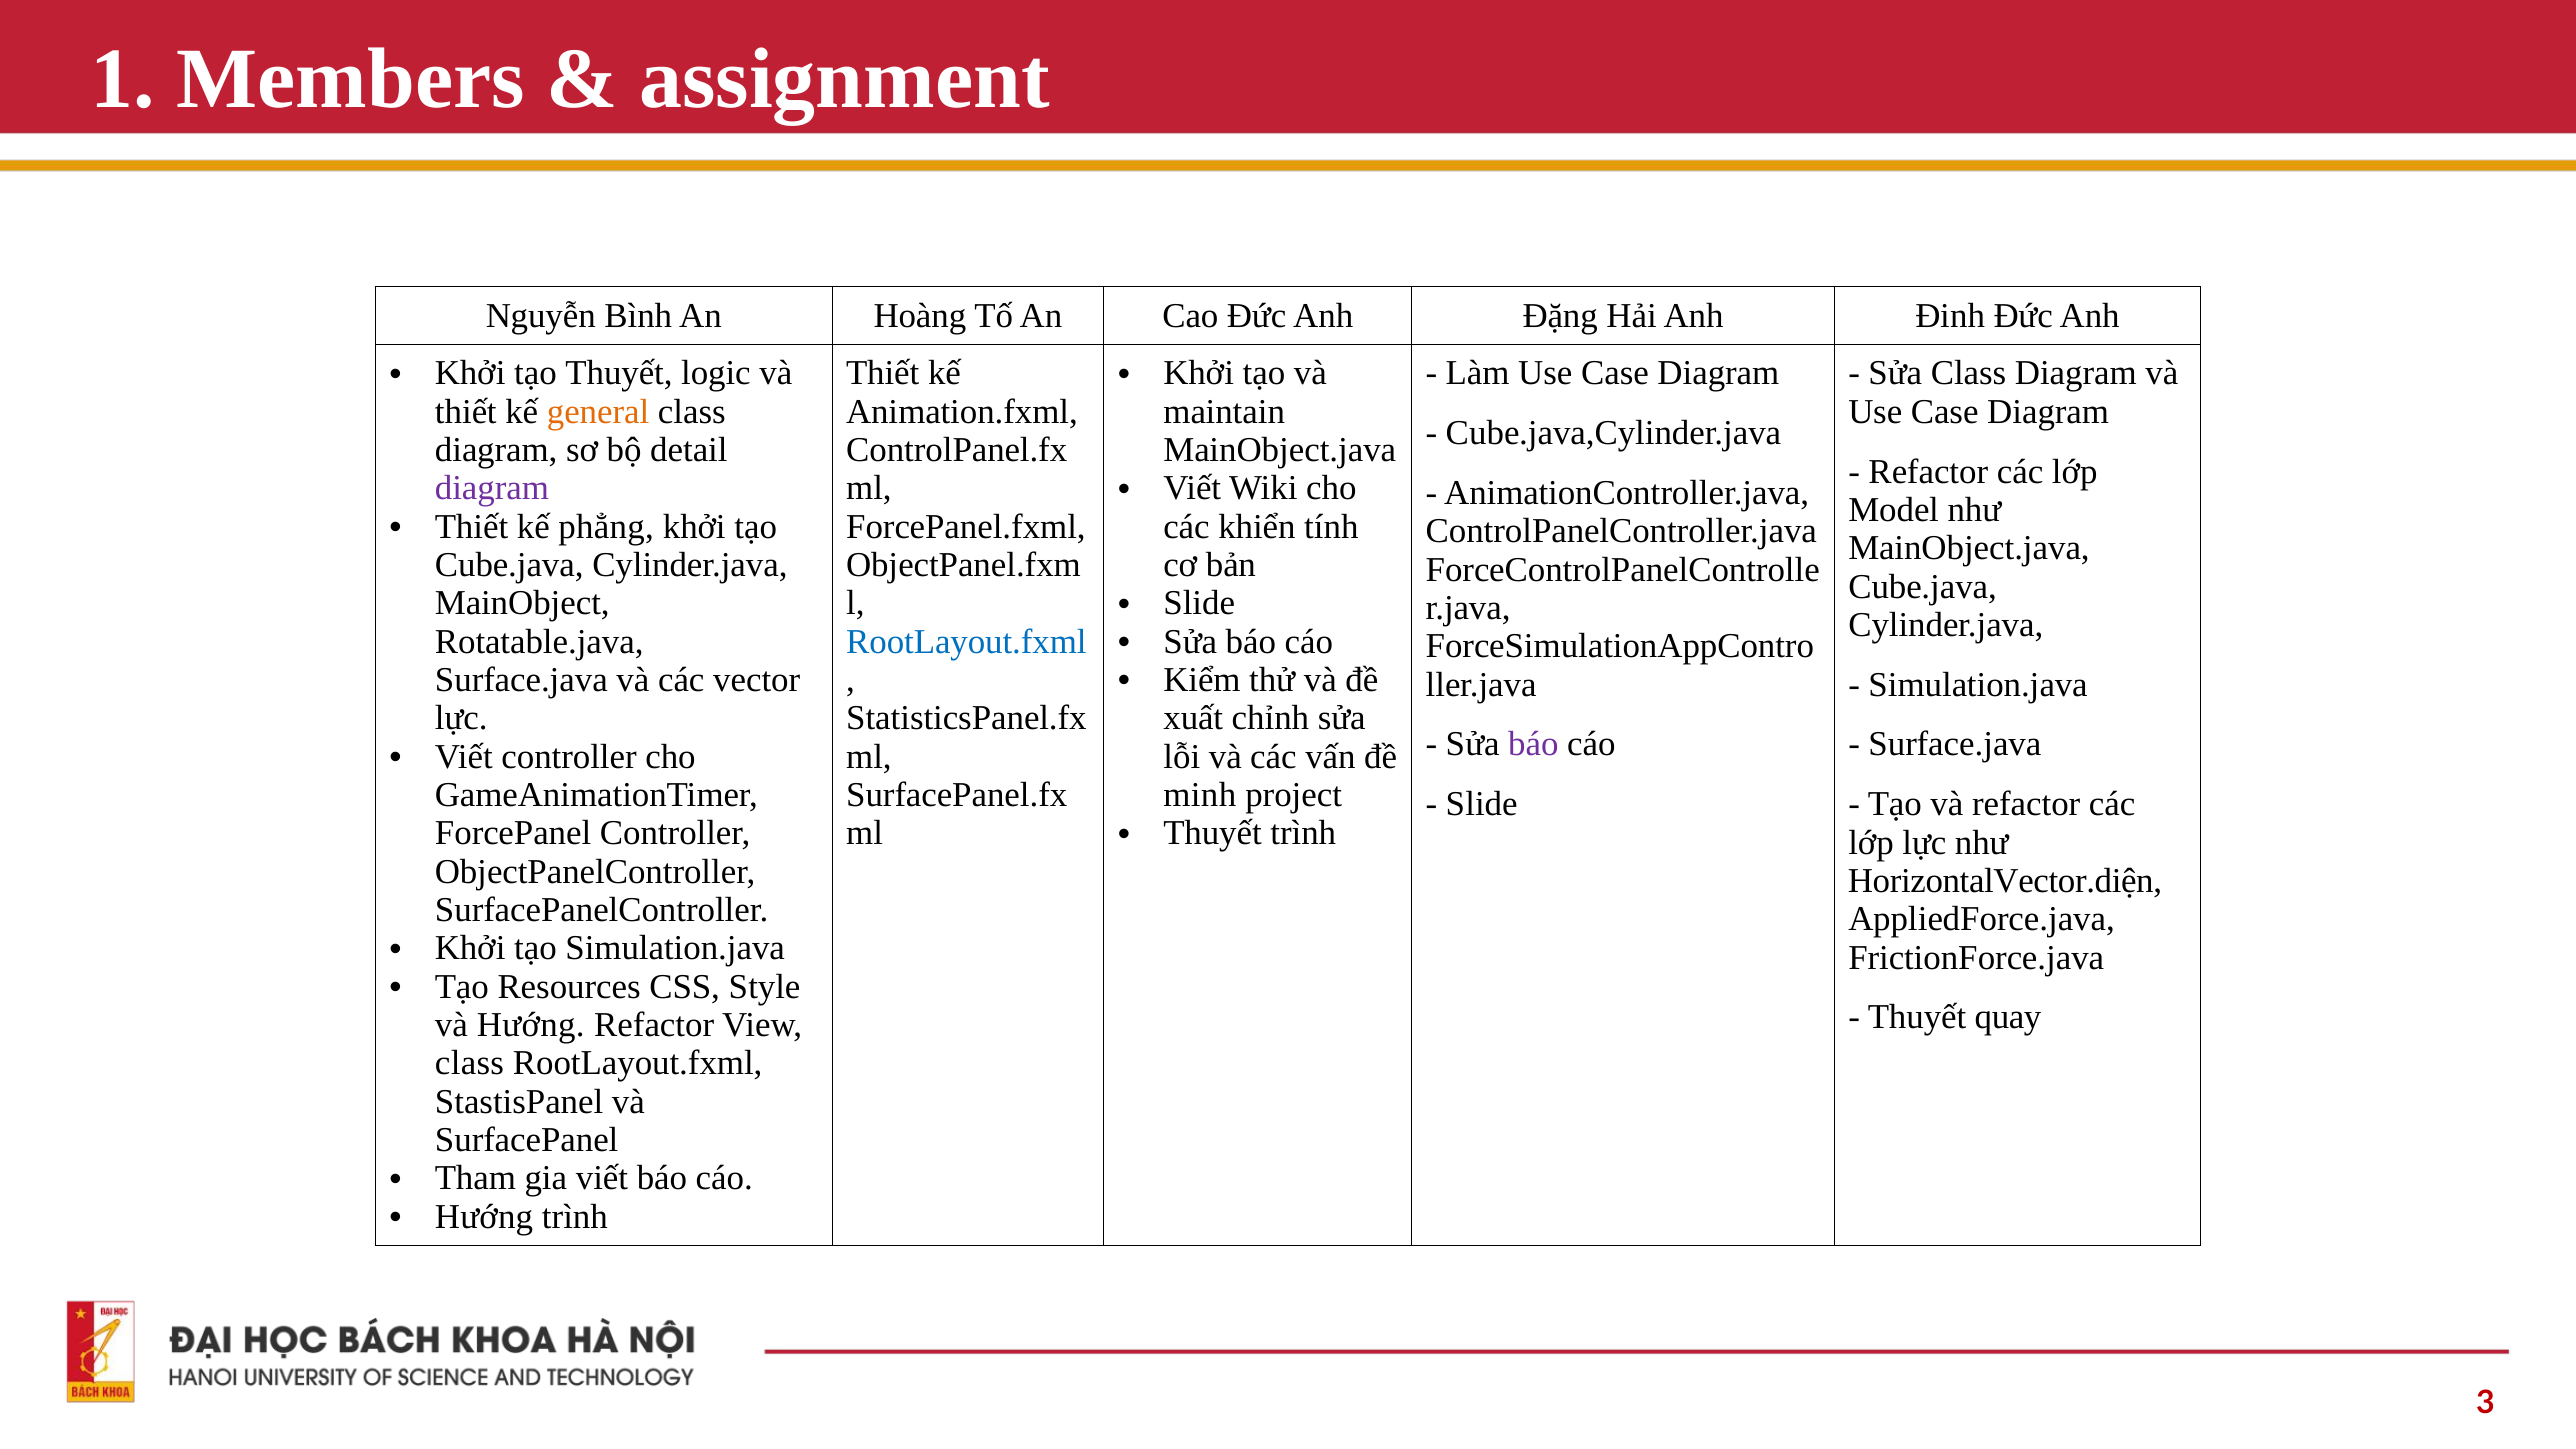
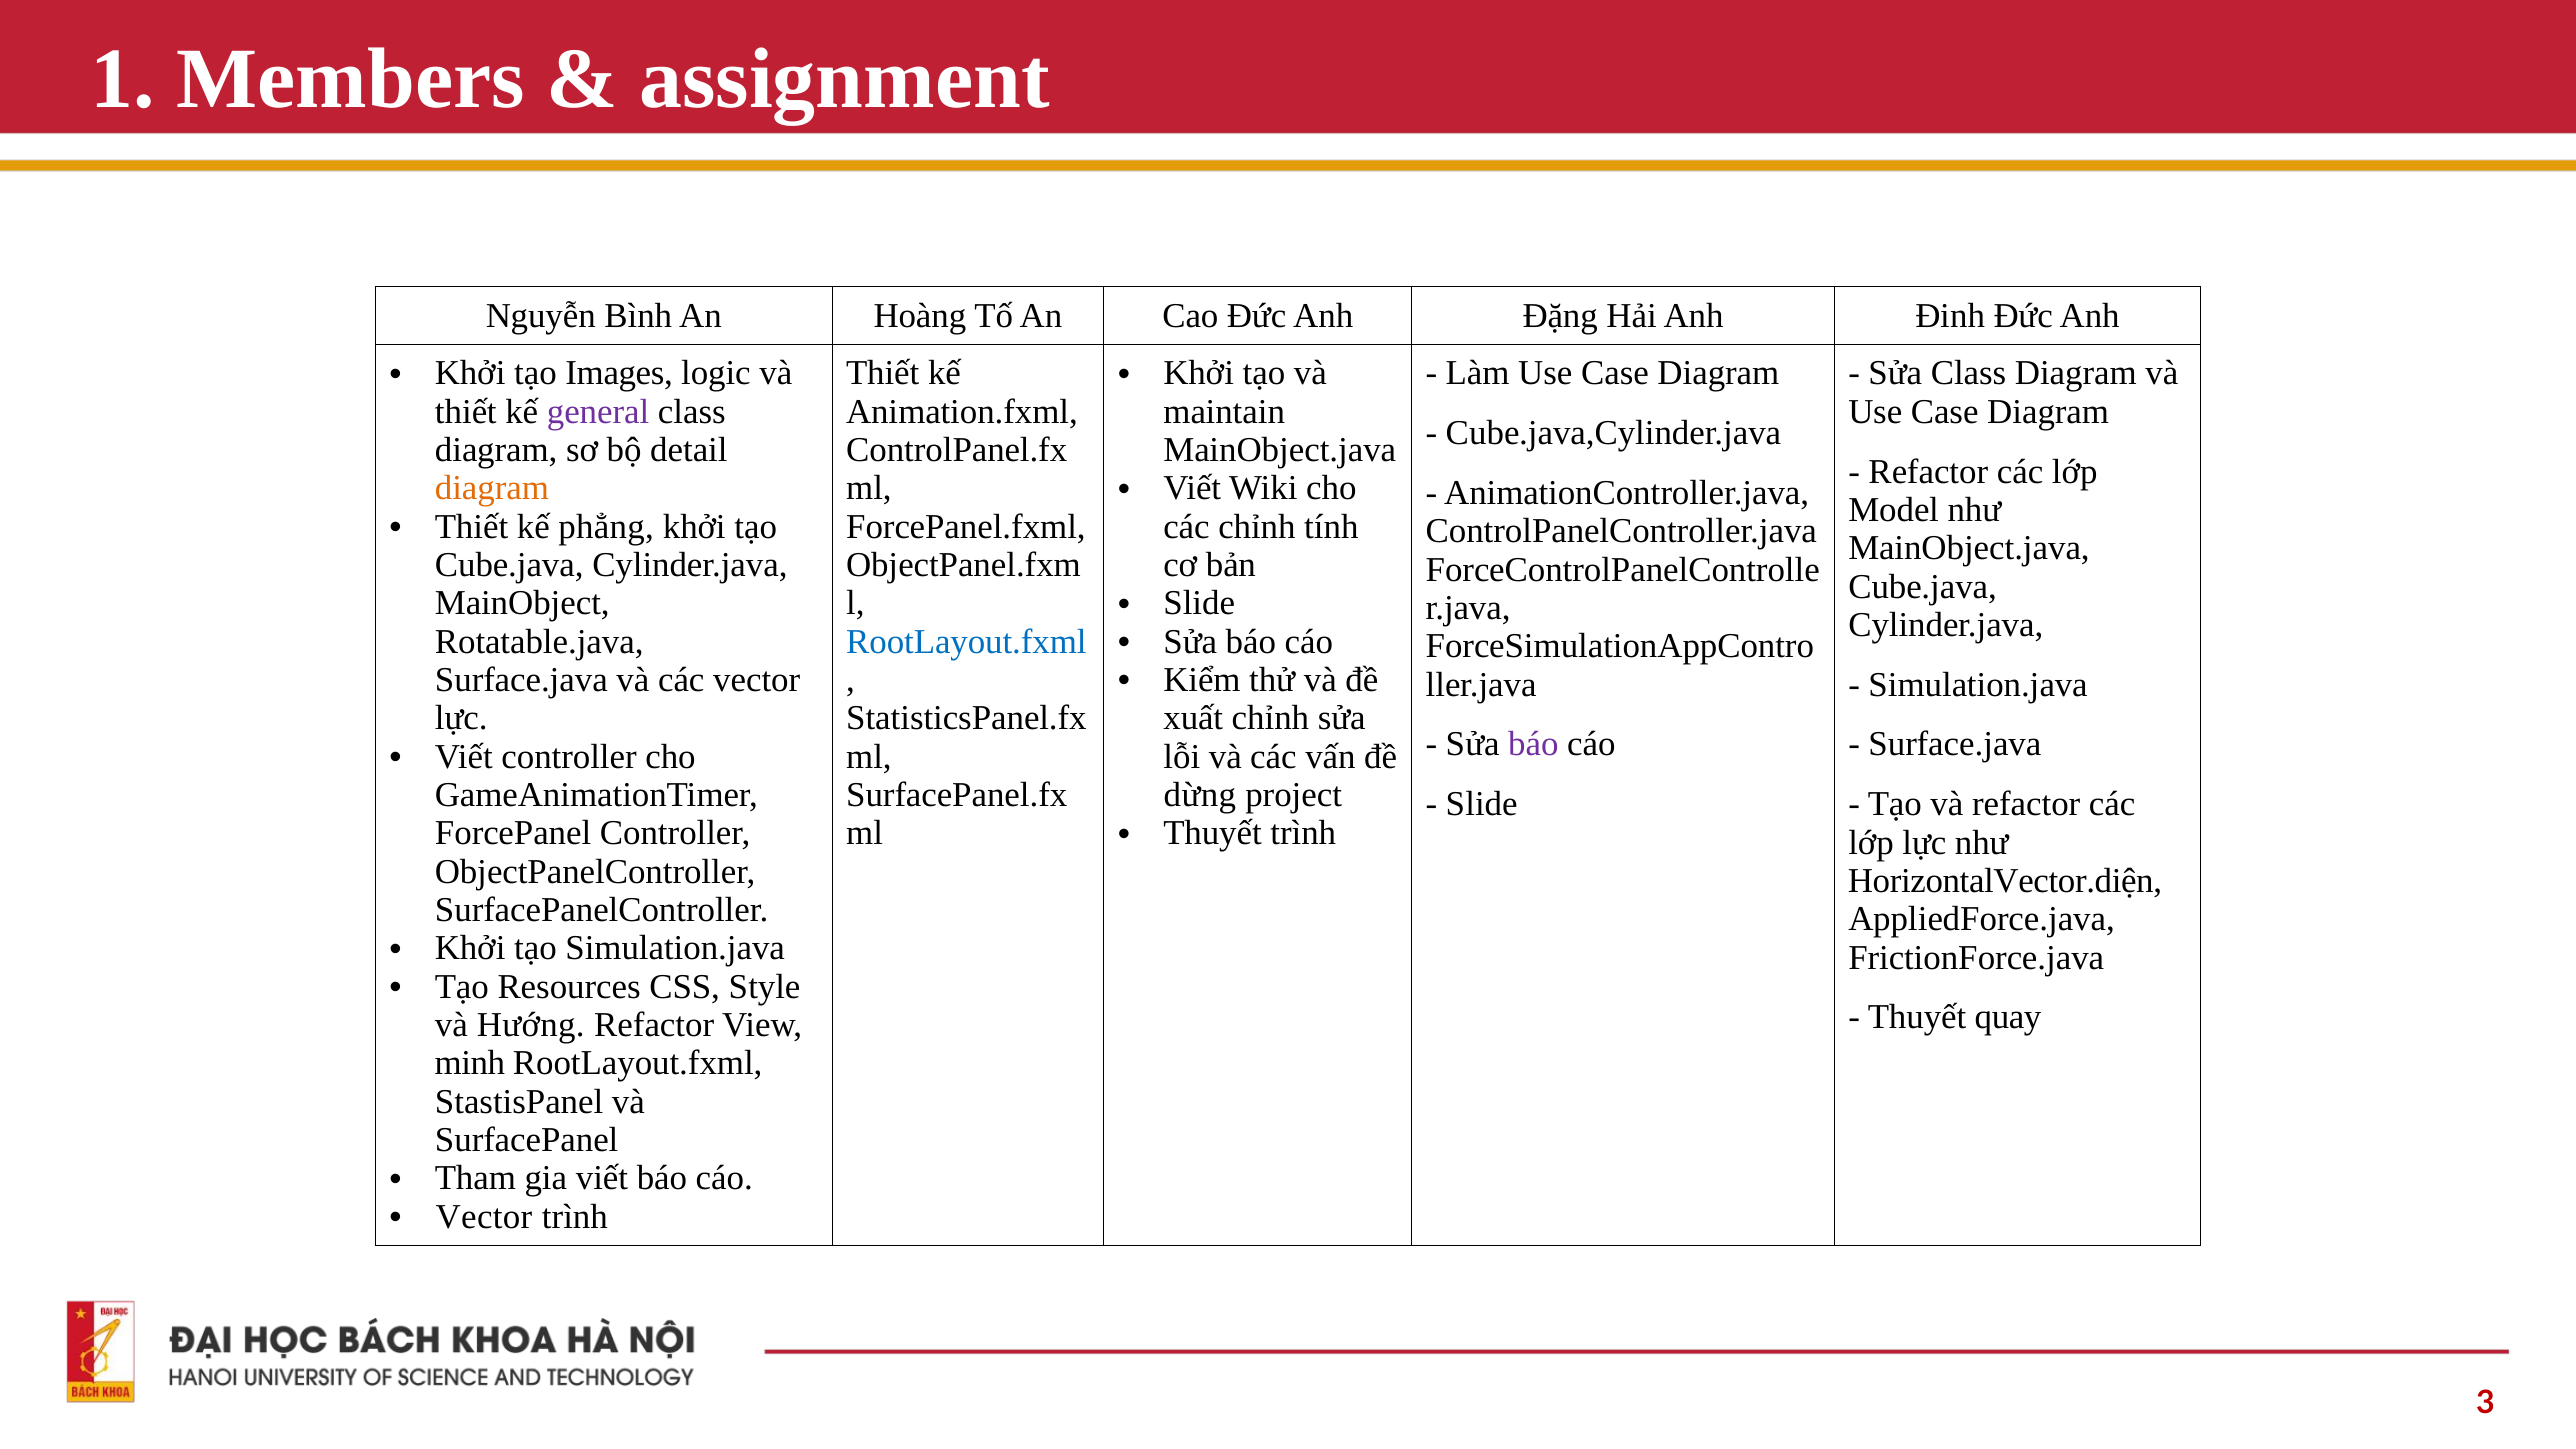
tạo Thuyết: Thuyết -> Images (619, 373)
general colour: orange -> purple (598, 412)
diagram colour: purple -> orange (492, 488)
các khiển: khiển -> chỉnh (1257, 527)
minh: minh -> dừng (1200, 795)
class: class -> minh (470, 1063)
Hướng: Hướng -> Vector (484, 1217)
